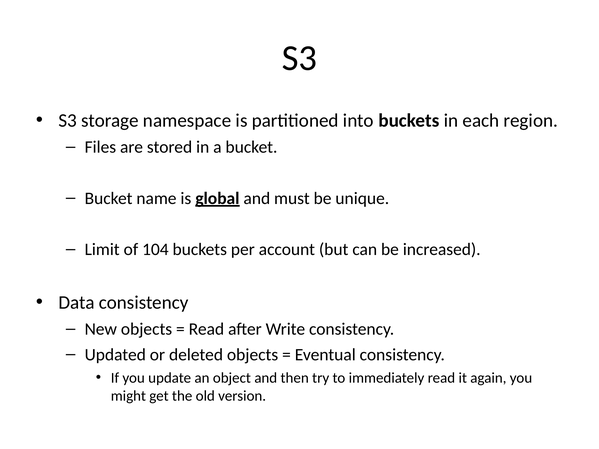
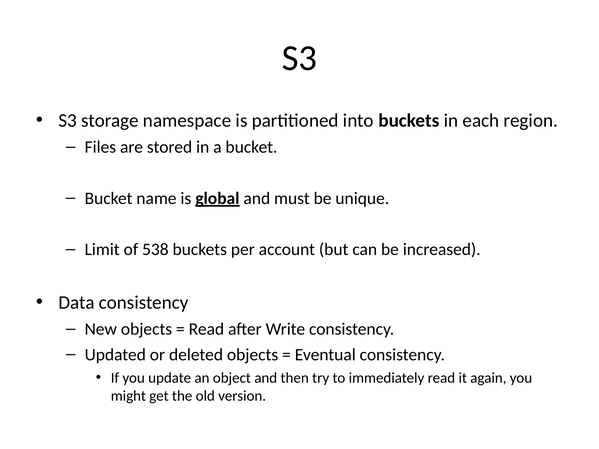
104: 104 -> 538 (155, 250)
